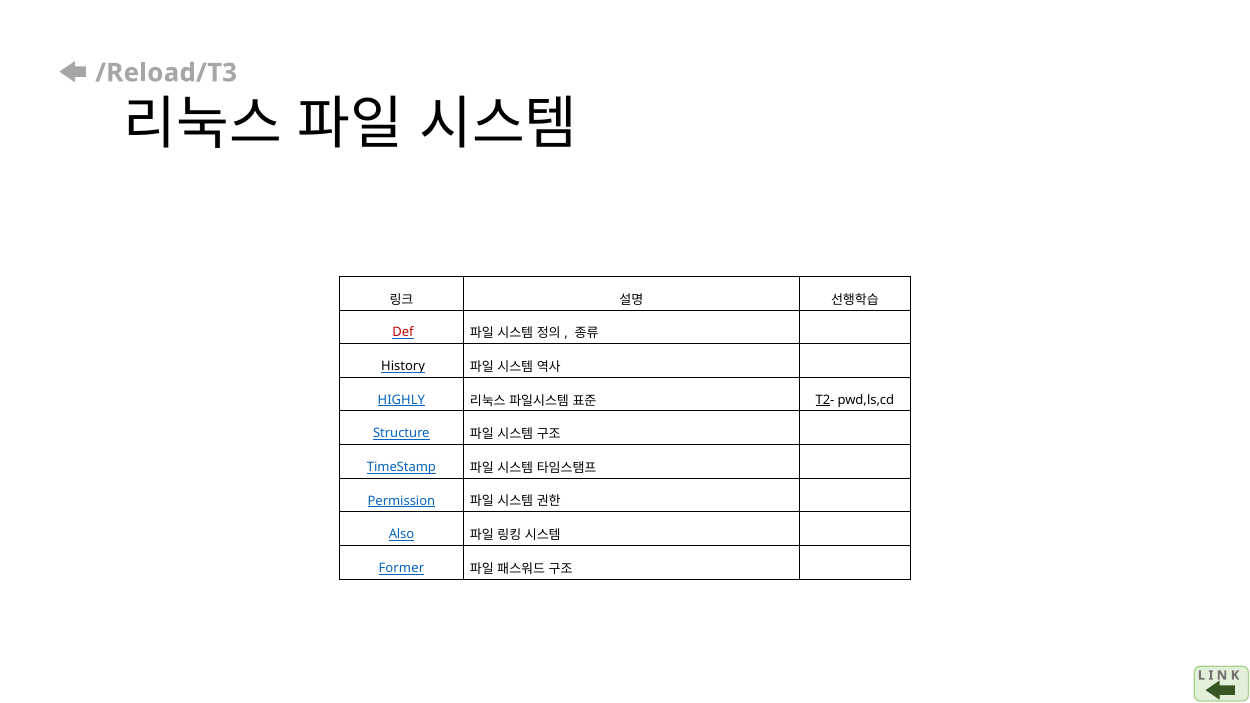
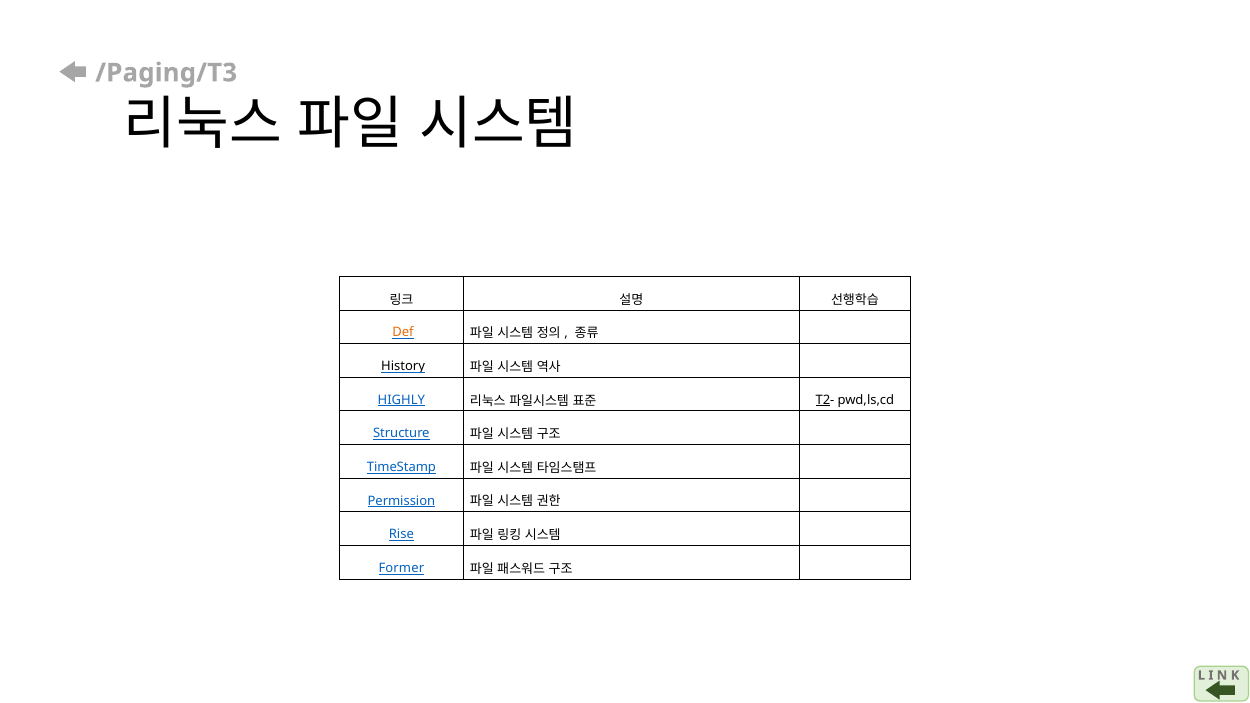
/Reload/T3: /Reload/T3 -> /Paging/T3 (166, 73)
Def colour: red -> orange (403, 333)
Also: Also -> Rise (401, 534)
